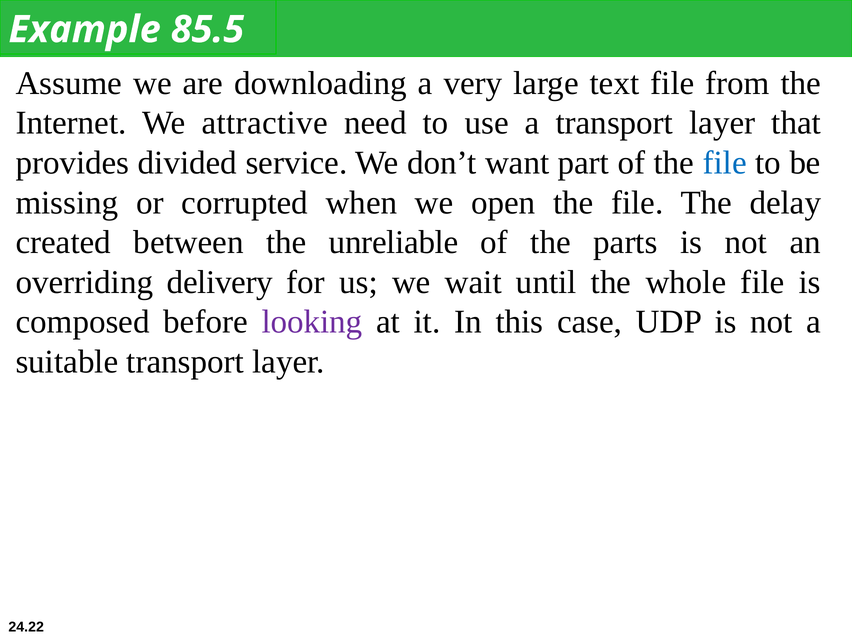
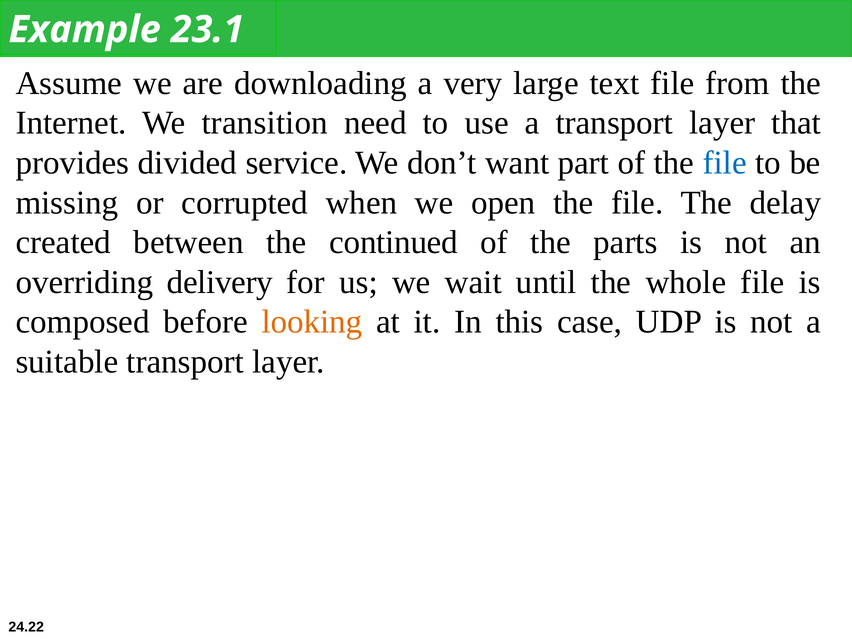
85.5: 85.5 -> 23.1 (207, 30)
attractive: attractive -> transition (265, 123)
unreliable: unreliable -> continued (394, 242)
looking colour: purple -> orange (312, 322)
